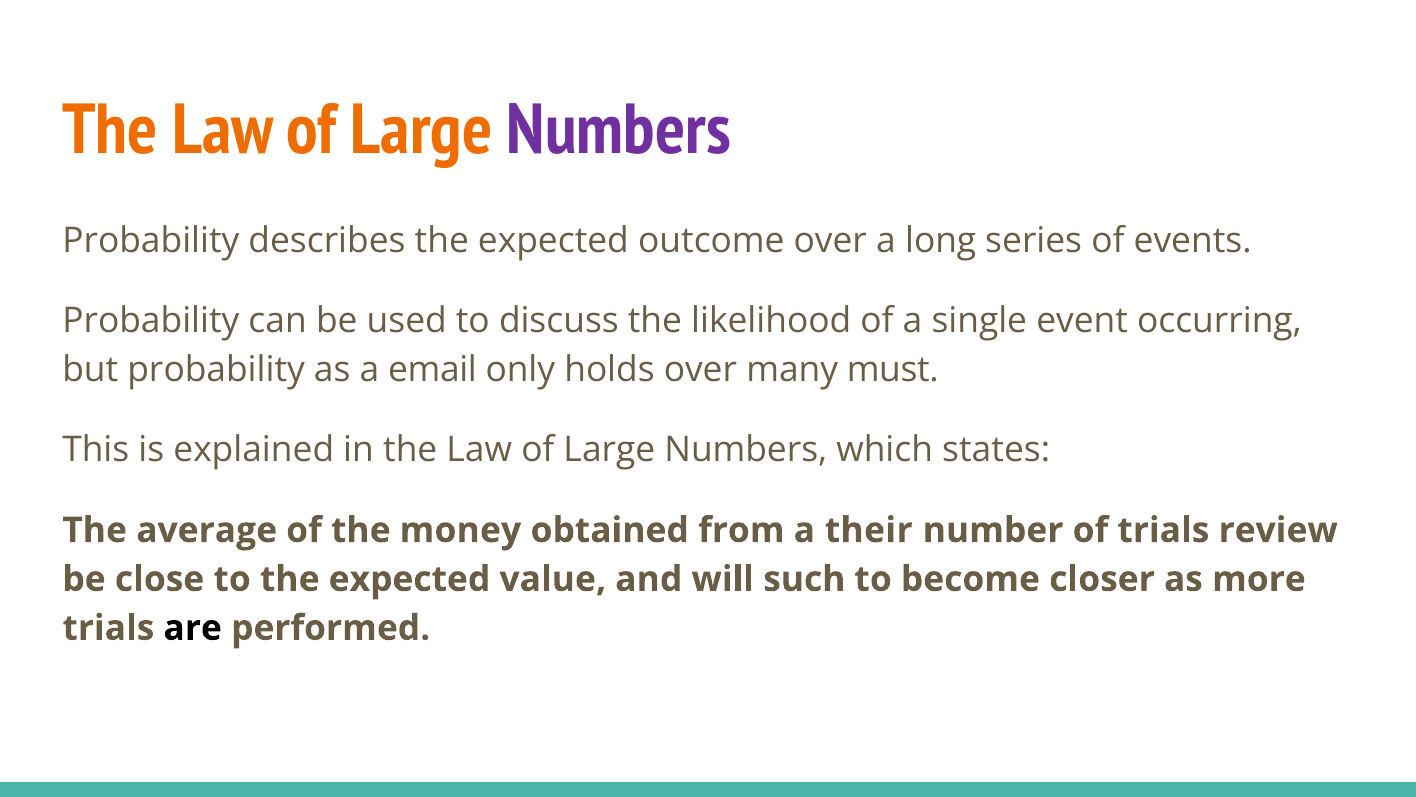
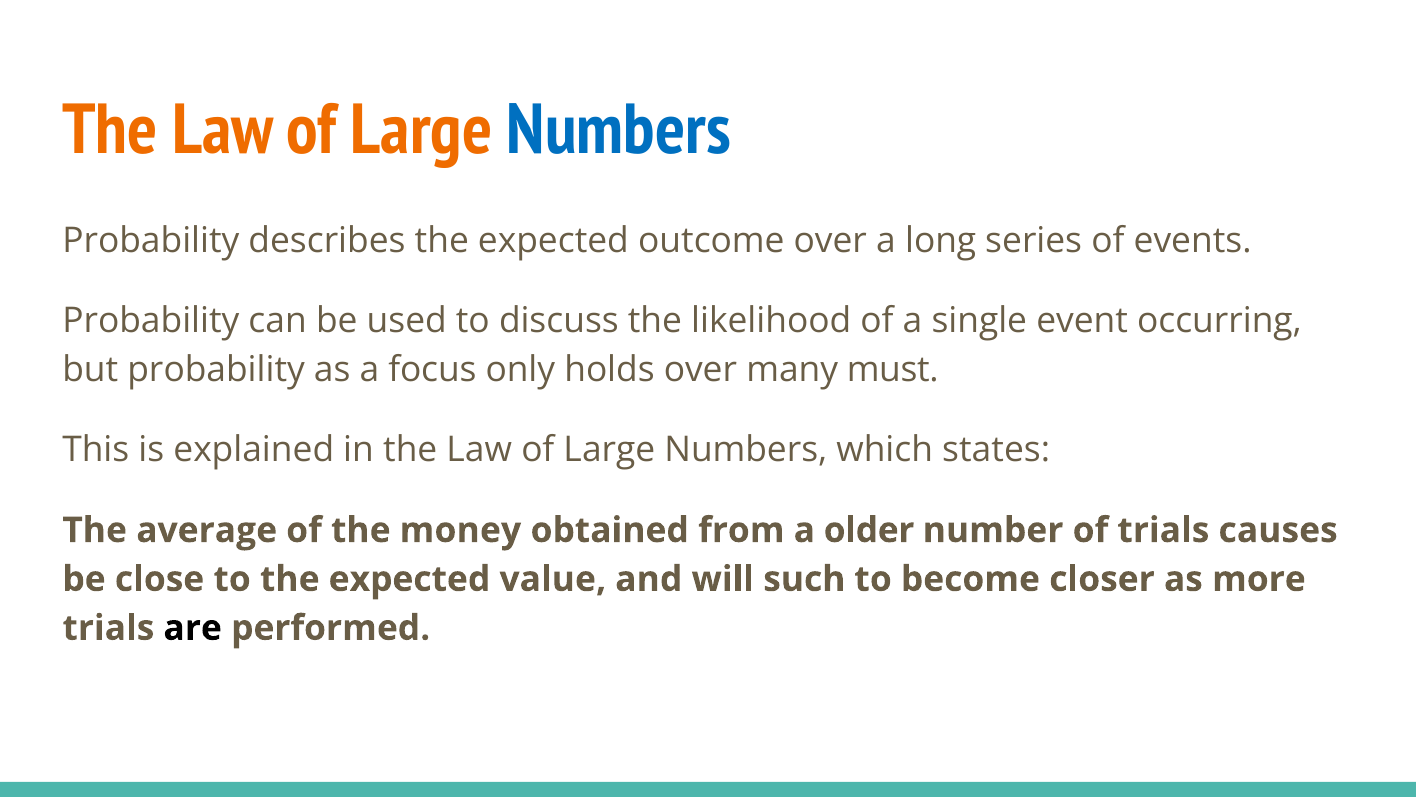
Numbers colour: purple -> blue (619, 131)
email: email -> focus (432, 369)
their: their -> older (869, 530)
review: review -> causes (1278, 530)
